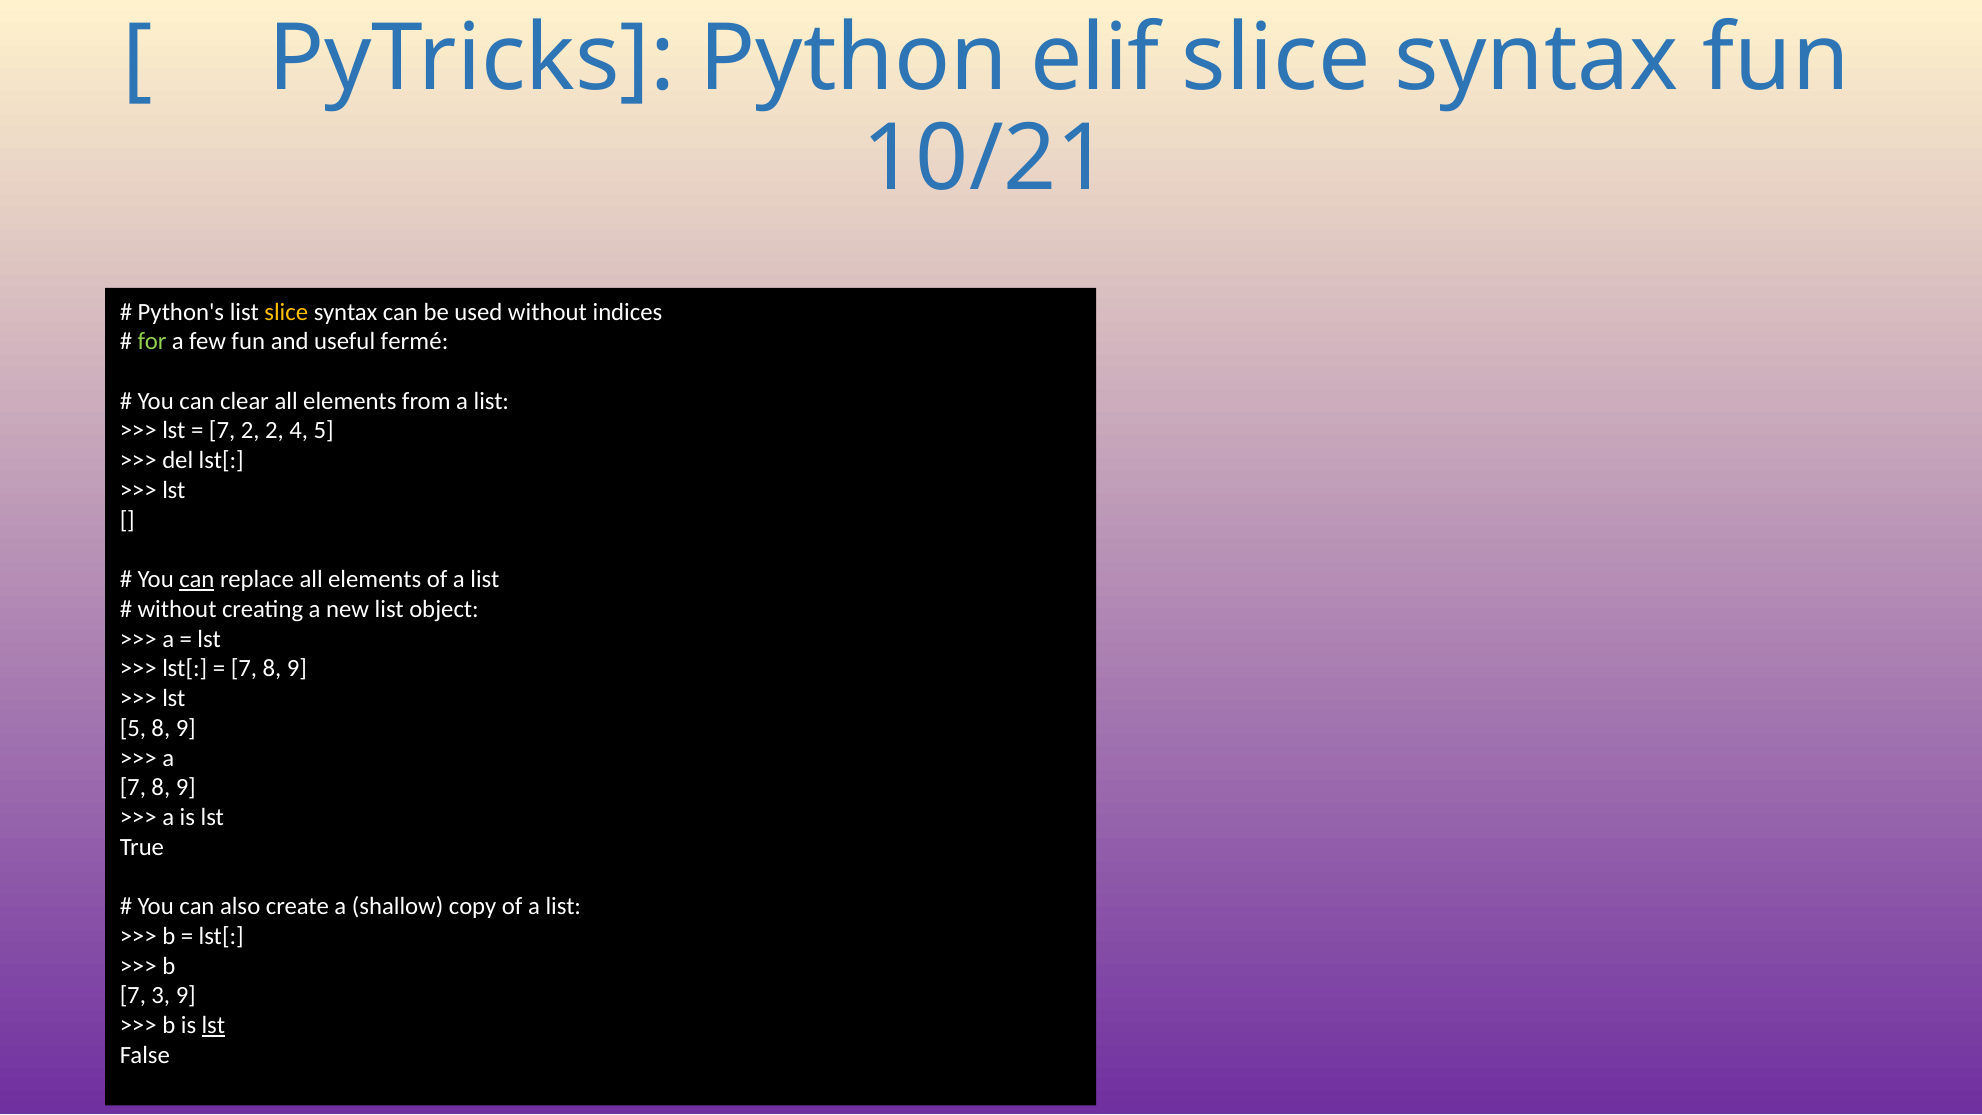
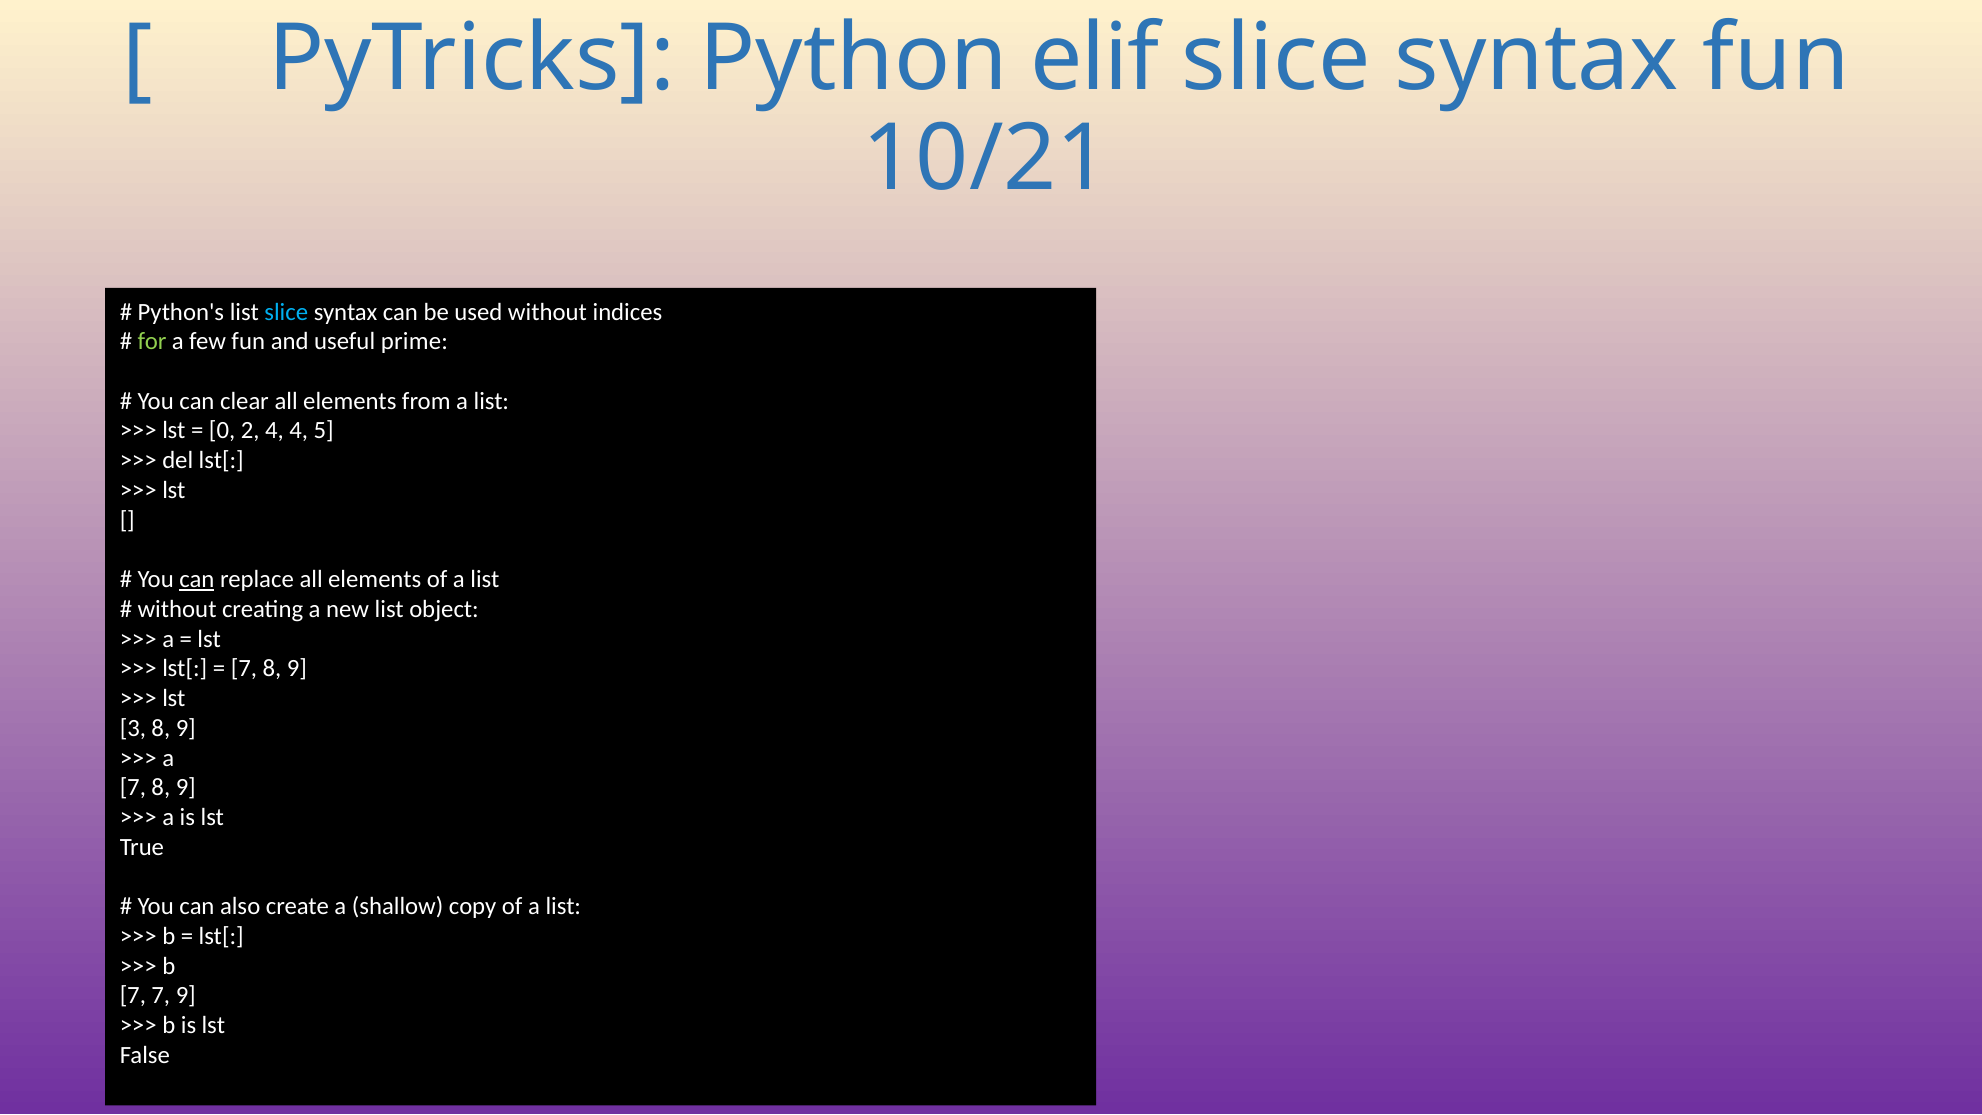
slice colour: yellow -> light blue (286, 312)
fermé: fermé -> prime (414, 342)
7: 7 -> 0 (222, 431)
2 2: 2 -> 4 (274, 431)
5: 5 -> 3 (133, 728)
7 3: 3 -> 7 (161, 996)
lst underline: present -> none (213, 1025)
